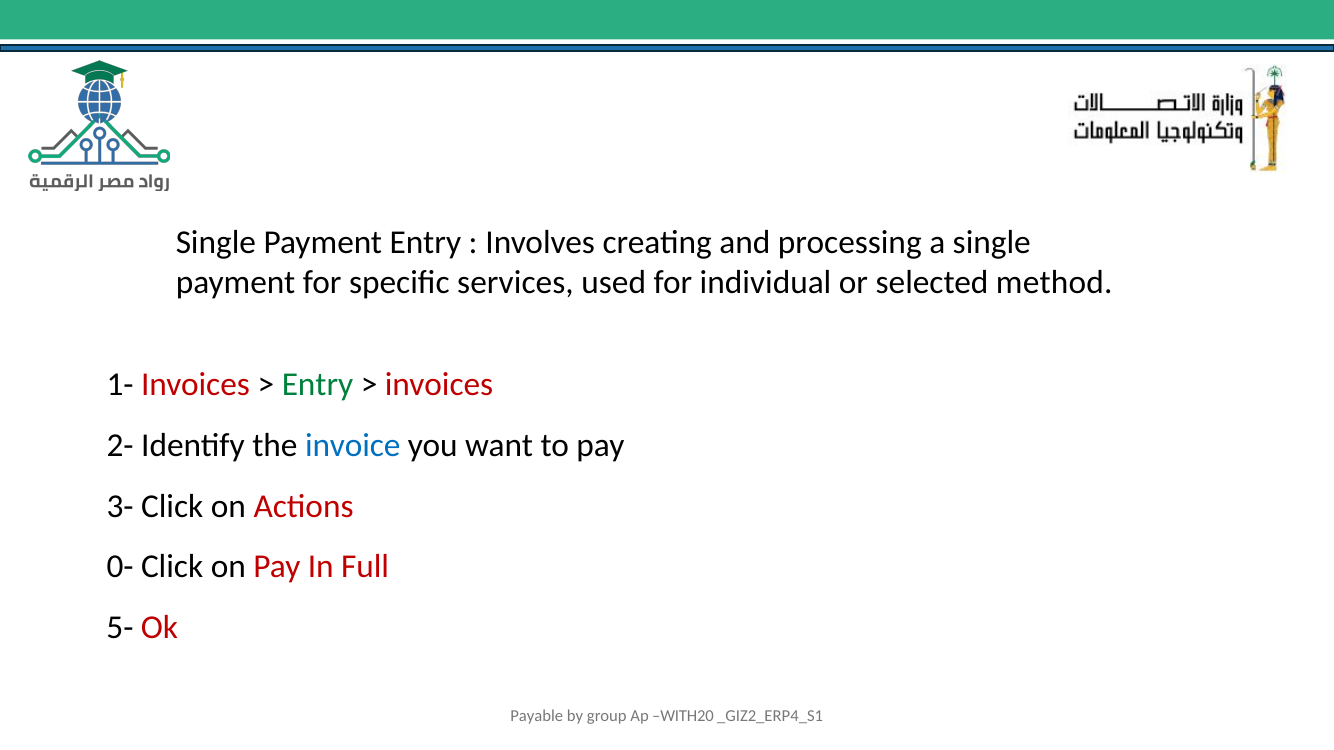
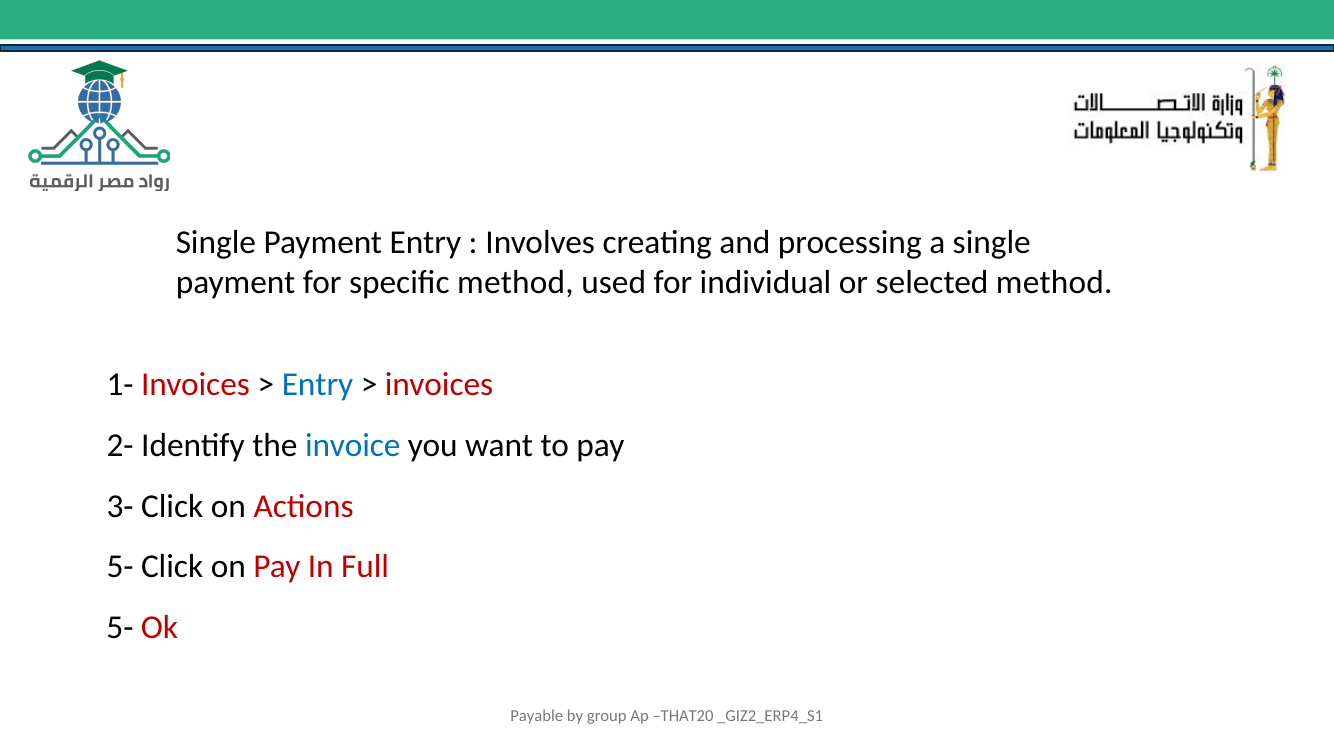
specific services: services -> method (515, 283)
Entry colour: green -> blue (317, 384)
0-: 0- -> 5- (120, 567)
WITH20: WITH20 -> THAT20 (683, 717)
